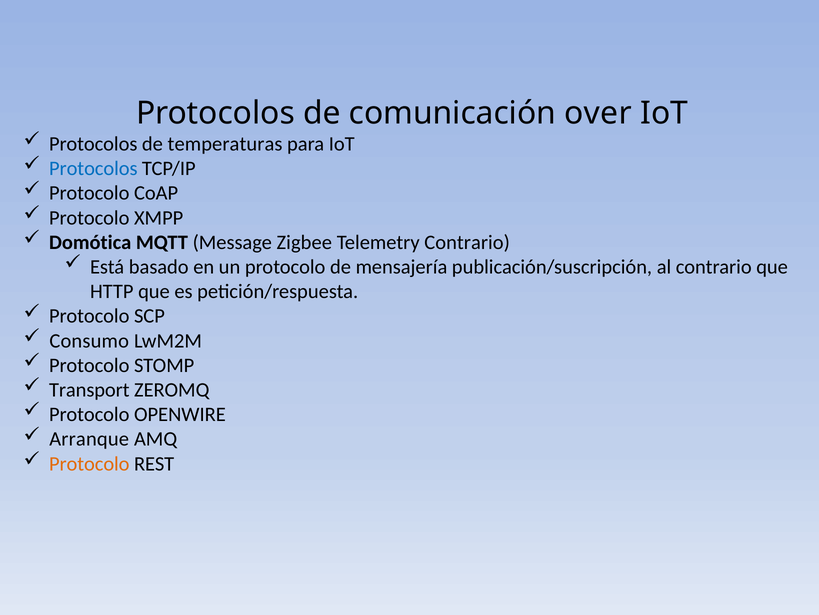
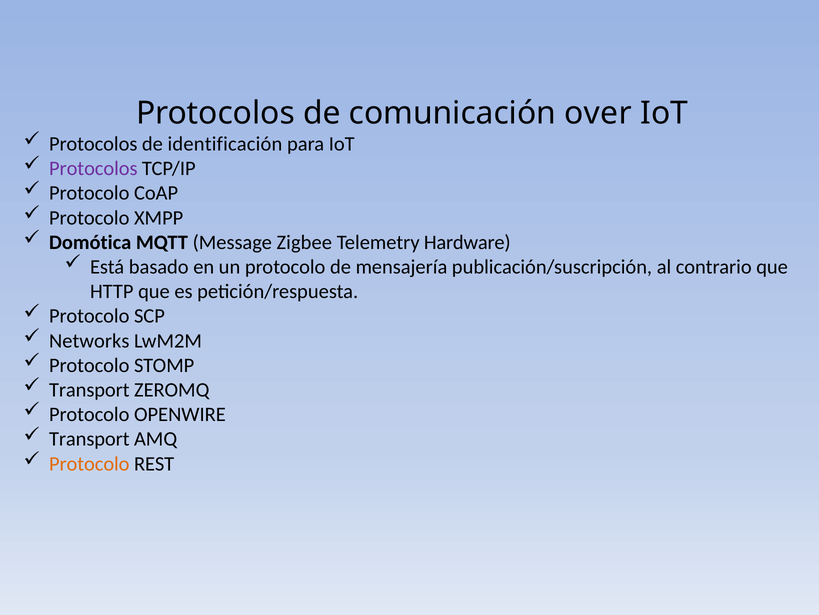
temperaturas: temperaturas -> identificación (225, 144)
Protocolos colour: blue -> purple (93, 168)
Telemetry Contrario: Contrario -> Hardware (467, 242)
Consumo: Consumo -> Networks (89, 340)
Arranque: Arranque -> Transport (89, 439)
